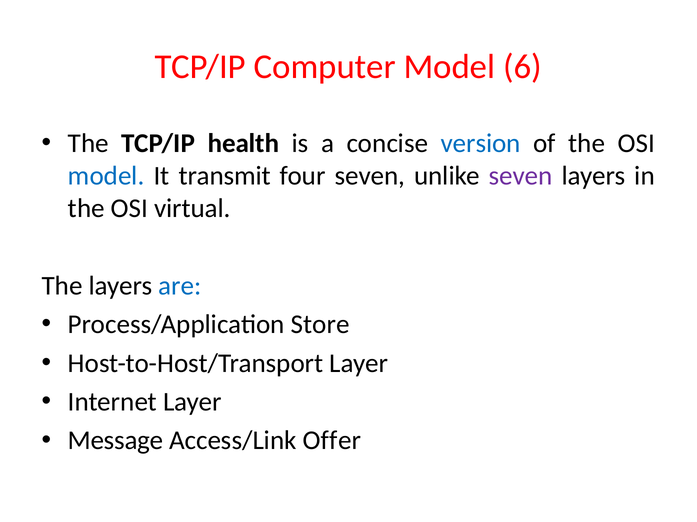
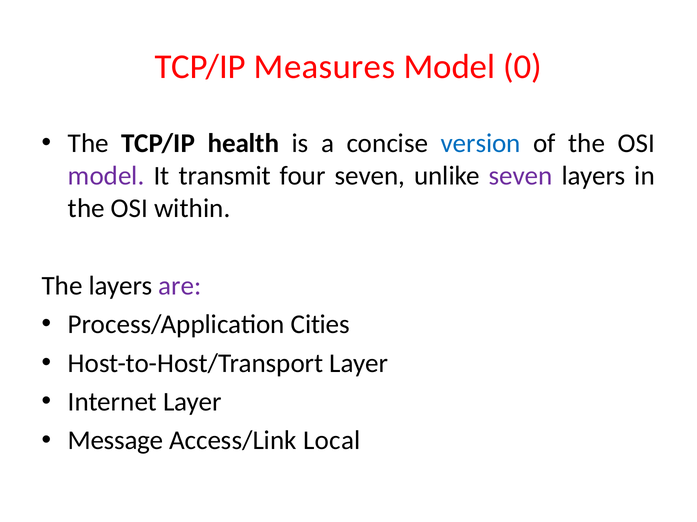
Computer: Computer -> Measures (325, 67)
6: 6 -> 0 (522, 67)
model colour: blue -> purple (106, 176)
virtual: virtual -> within (192, 209)
are colour: blue -> purple (180, 286)
Store: Store -> Cities (320, 325)
Offer: Offer -> Local (332, 441)
